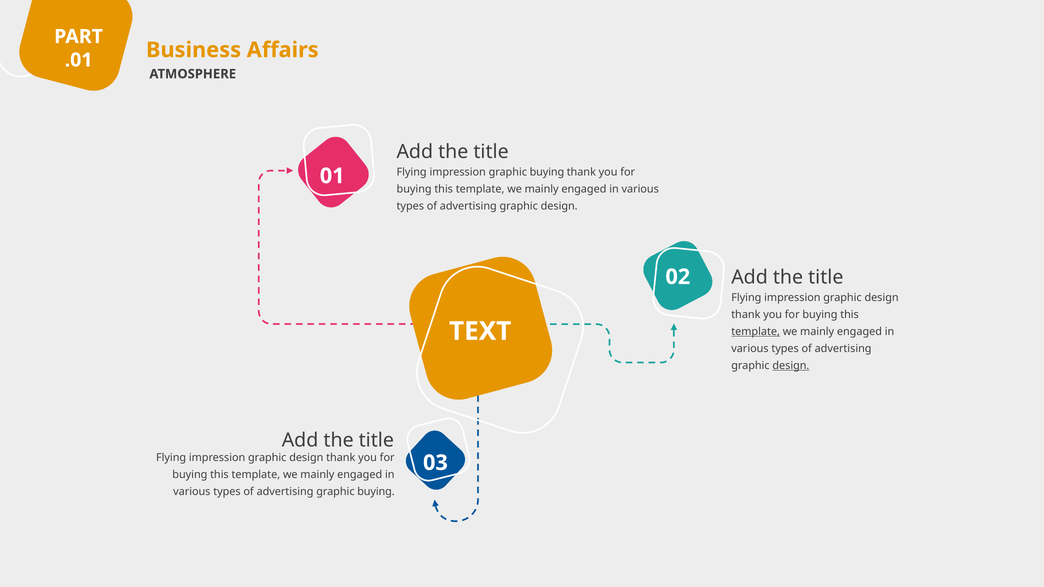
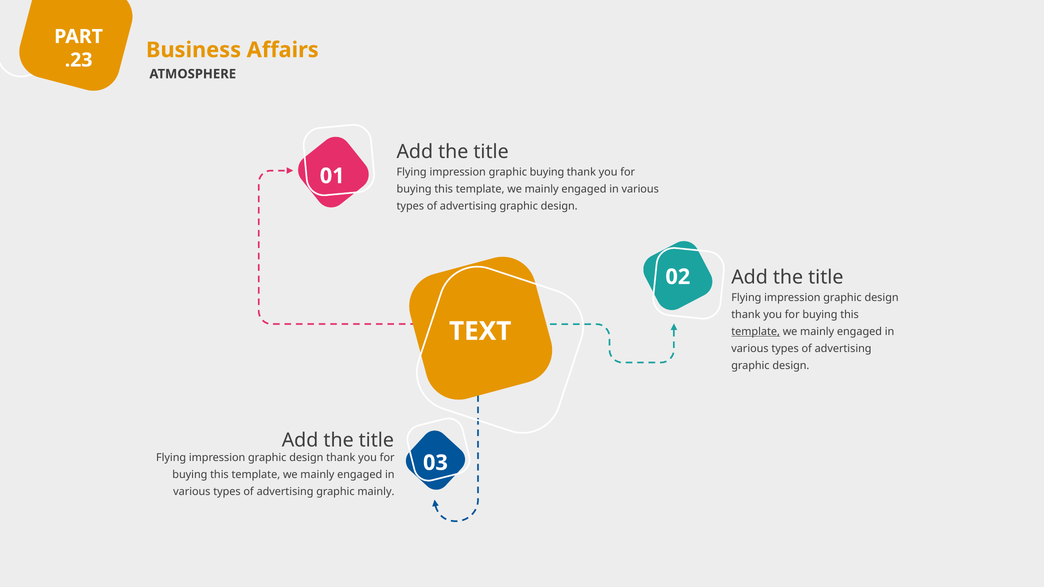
.01: .01 -> .23 (79, 60)
design underline: present -> none (791, 366)
advertising graphic buying: buying -> mainly (376, 492)
